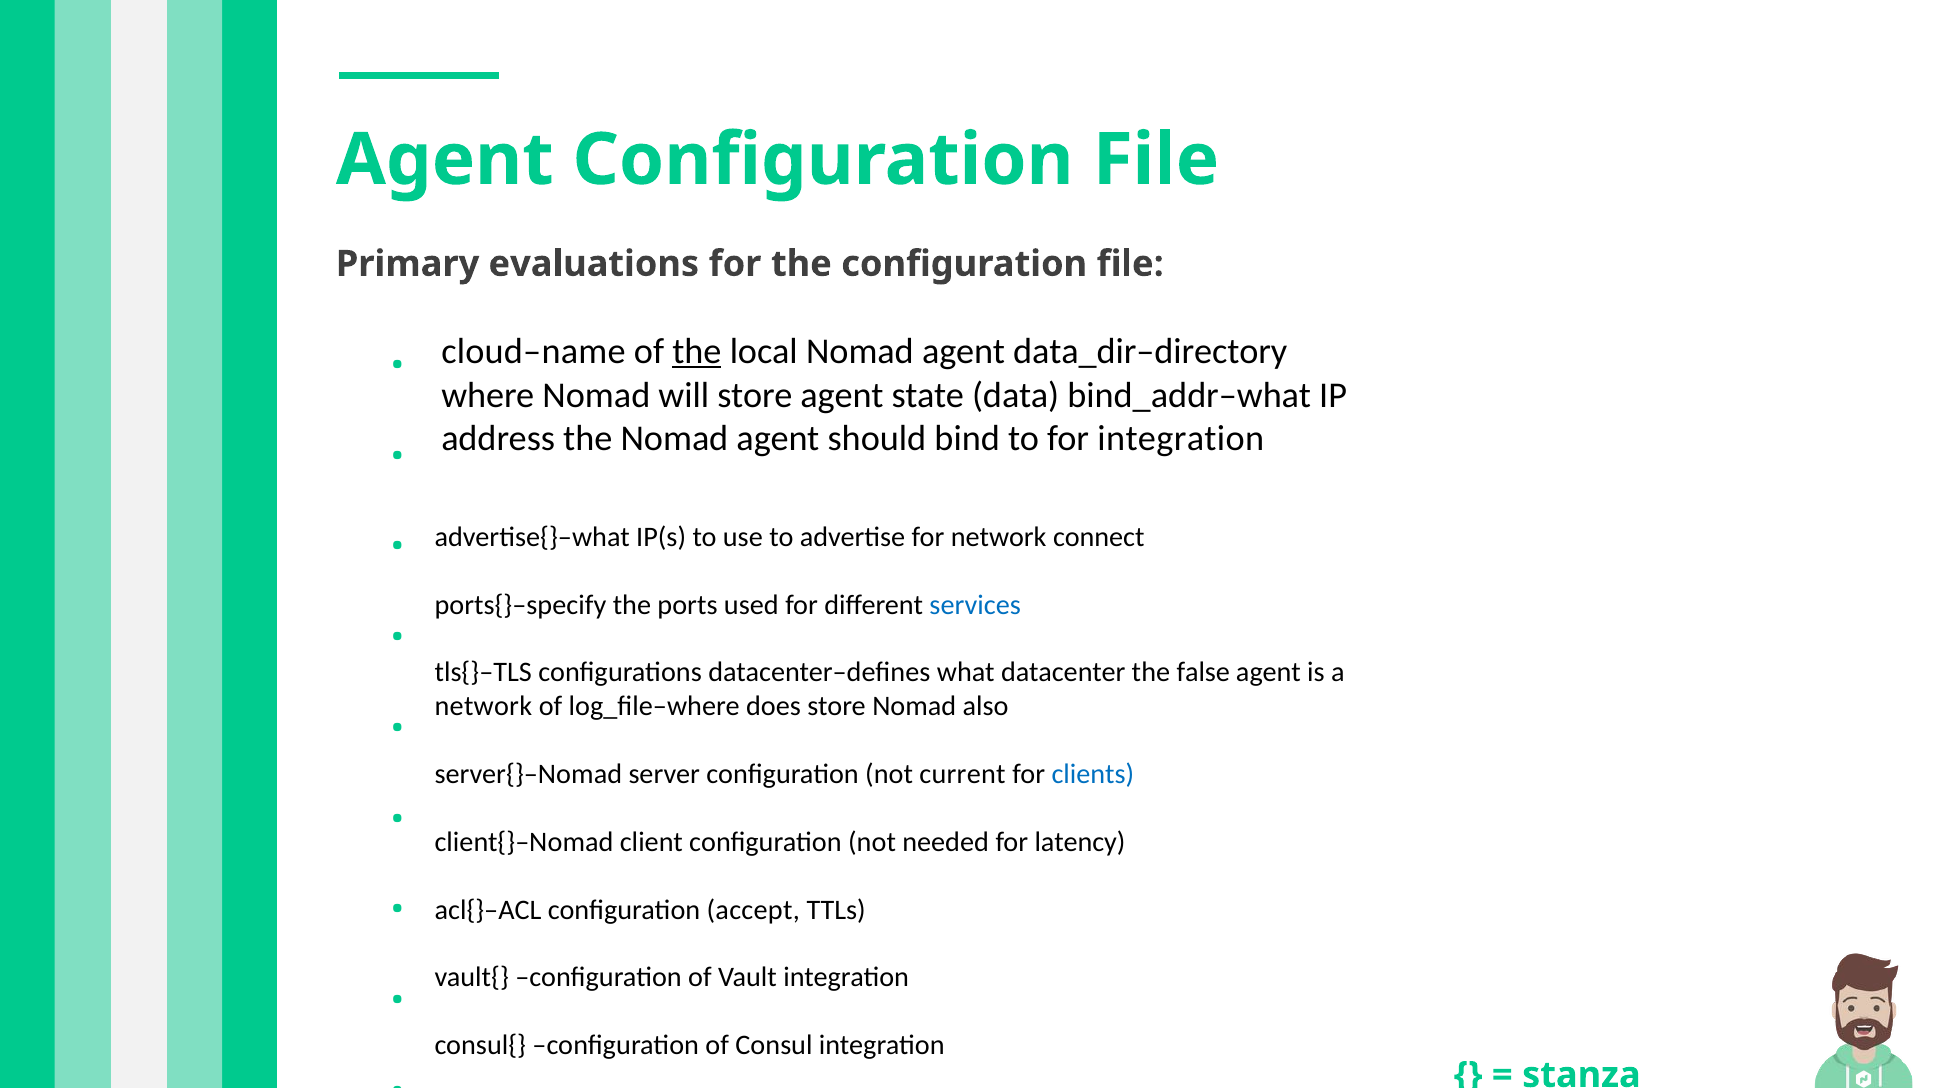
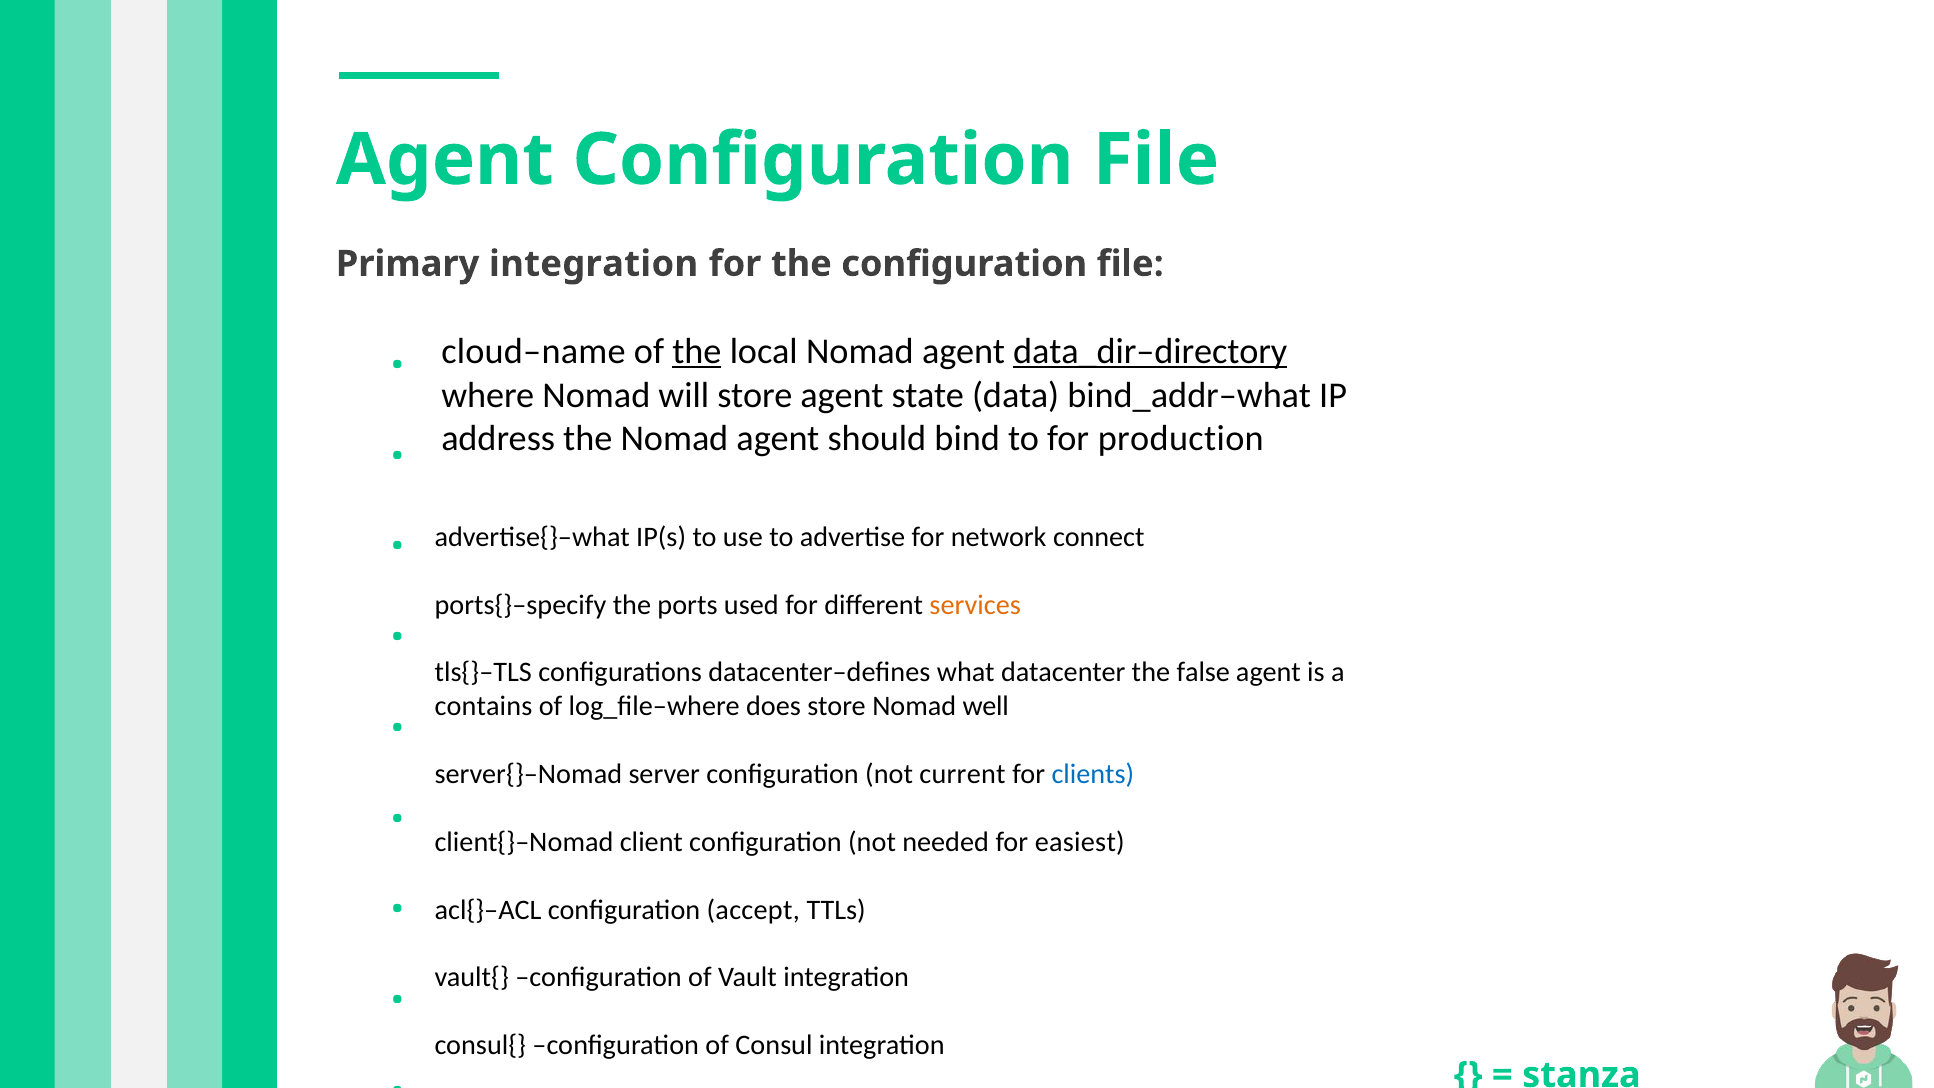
Primary evaluations: evaluations -> integration (594, 264)
data_dir–directory underline: none -> present (1150, 352)
for integration: integration -> production (1181, 439)
services colour: blue -> orange (975, 605)
network: network -> contains (483, 706)
also: also -> well (986, 706)
latency: latency -> easiest (1080, 842)
